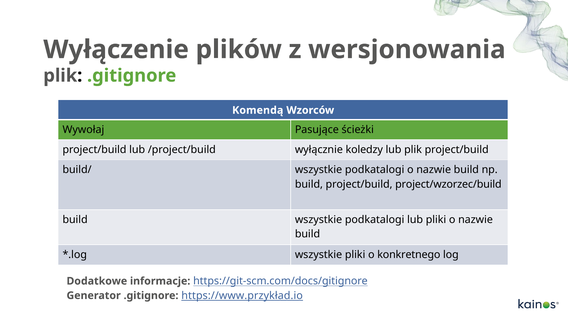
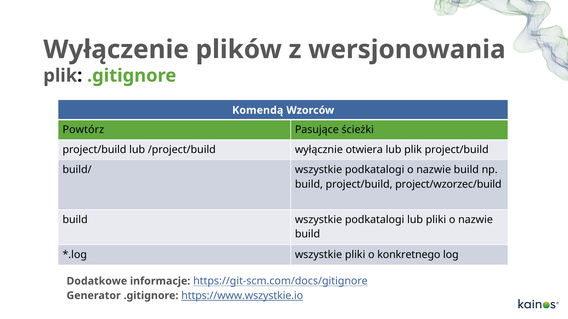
Wywołaj: Wywołaj -> Powtórz (83, 130)
koledzy: koledzy -> otwiera (364, 150)
https://www.przykład.io: https://www.przykład.io -> https://www.wszystkie.io (242, 296)
